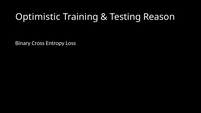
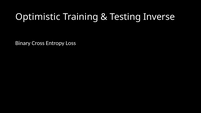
Reason: Reason -> Inverse (159, 17)
